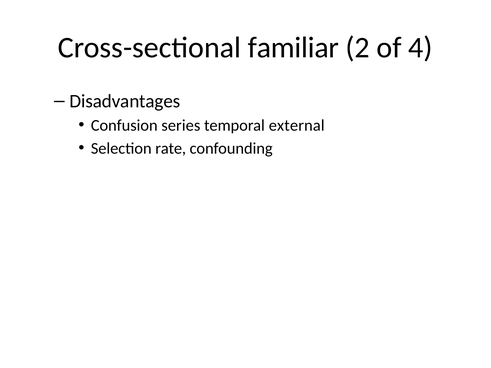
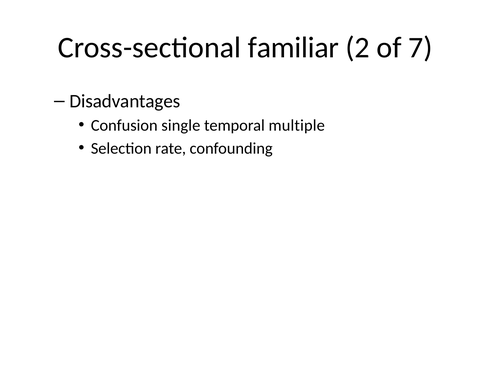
4: 4 -> 7 (420, 48)
series: series -> single (181, 126)
external: external -> multiple (297, 126)
